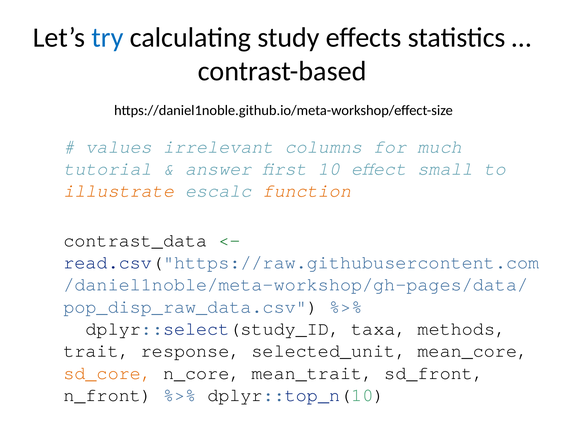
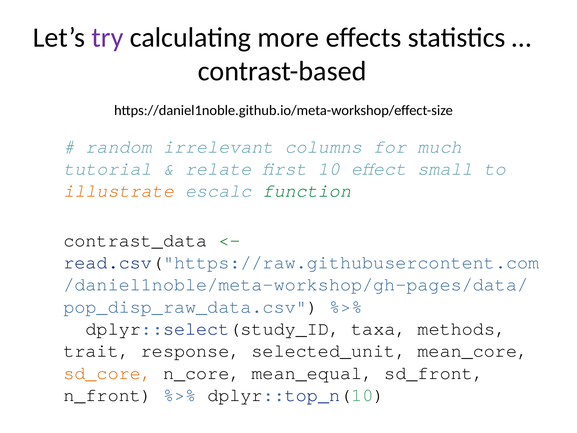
try colour: blue -> purple (107, 37)
study: study -> more (288, 37)
values: values -> random (119, 147)
answer: answer -> relate (218, 169)
function colour: orange -> green (307, 191)
mean_trait: mean_trait -> mean_equal (312, 373)
